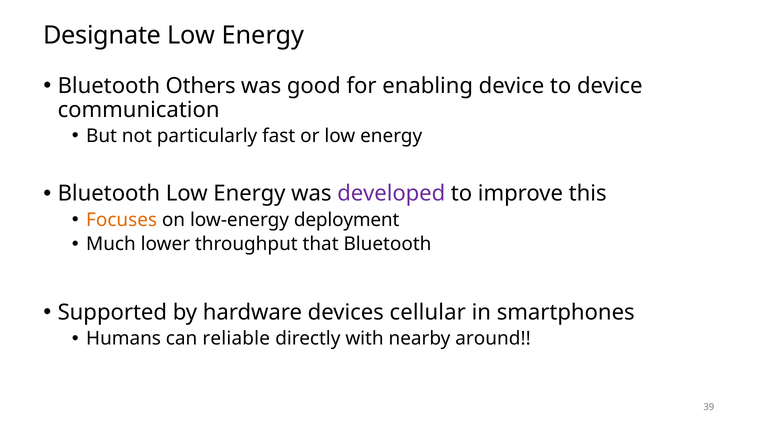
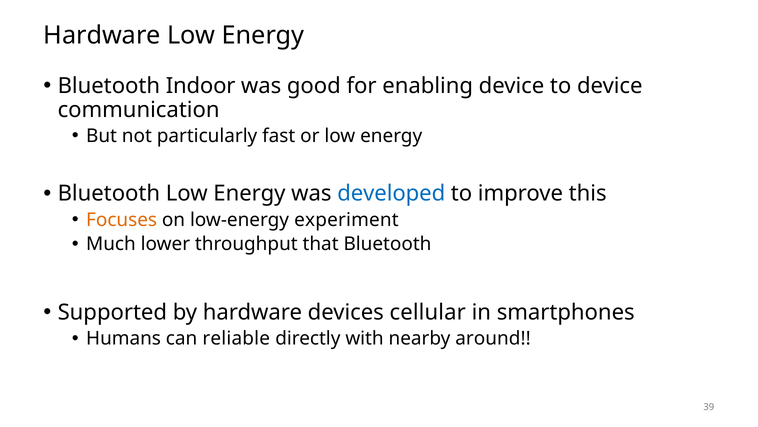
Designate: Designate -> Hardware (102, 35)
Others: Others -> Indoor (201, 86)
developed colour: purple -> blue (391, 193)
deployment: deployment -> experiment (346, 219)
